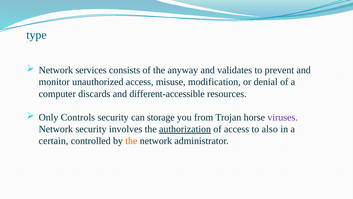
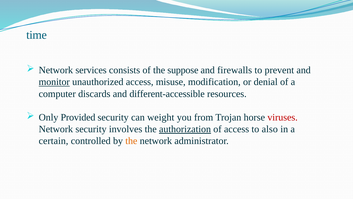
type: type -> time (37, 35)
anyway: anyway -> suppose (183, 70)
validates: validates -> firewalls (235, 70)
monitor underline: none -> present (54, 82)
Controls: Controls -> Provided (78, 117)
storage: storage -> weight (161, 117)
viruses colour: purple -> red (283, 117)
